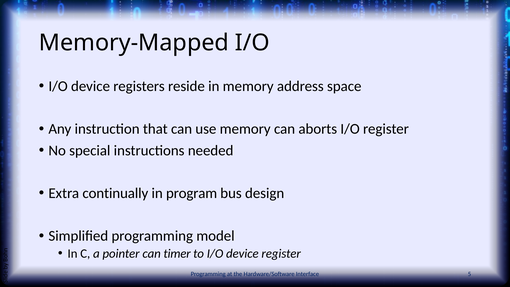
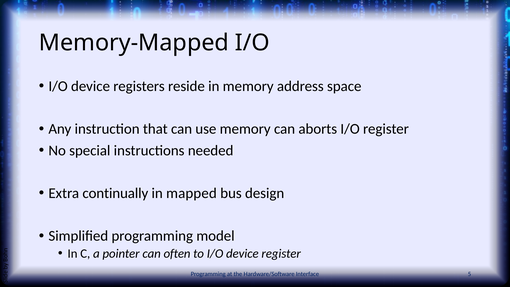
program: program -> mapped (191, 193)
timer: timer -> often (177, 253)
